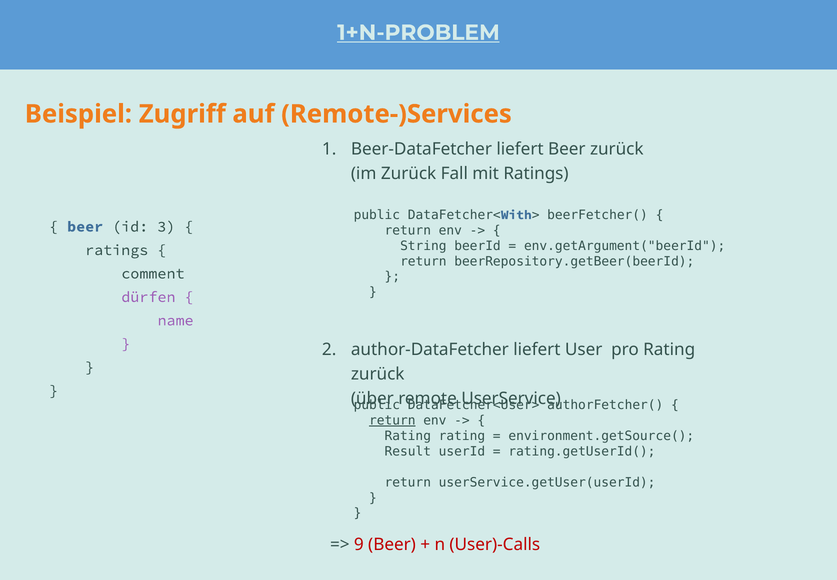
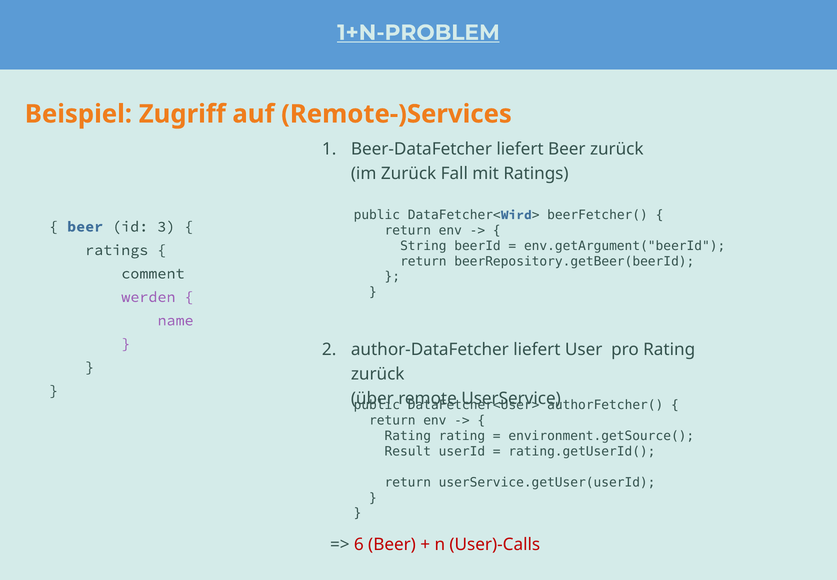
With: With -> Wird (516, 215)
dürfen: dürfen -> werden (148, 297)
return underline: present -> none (392, 420)
9: 9 -> 6 (359, 544)
